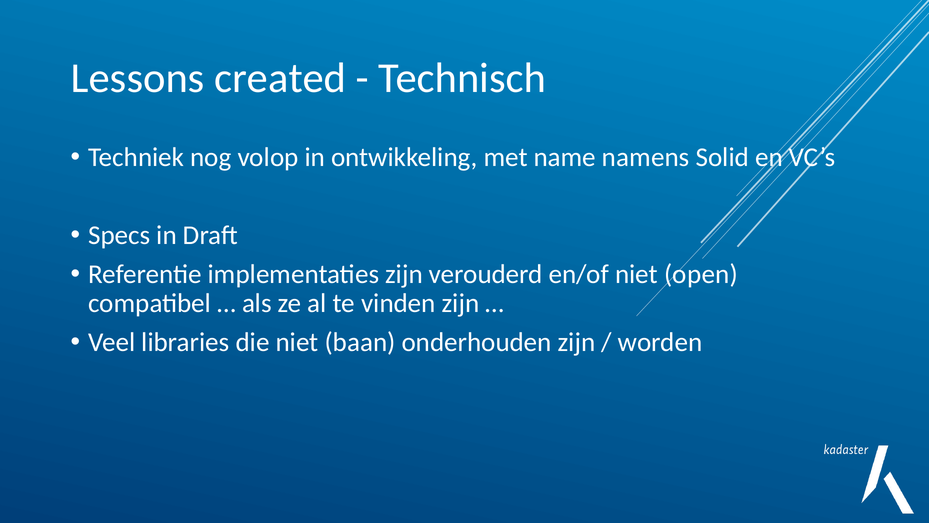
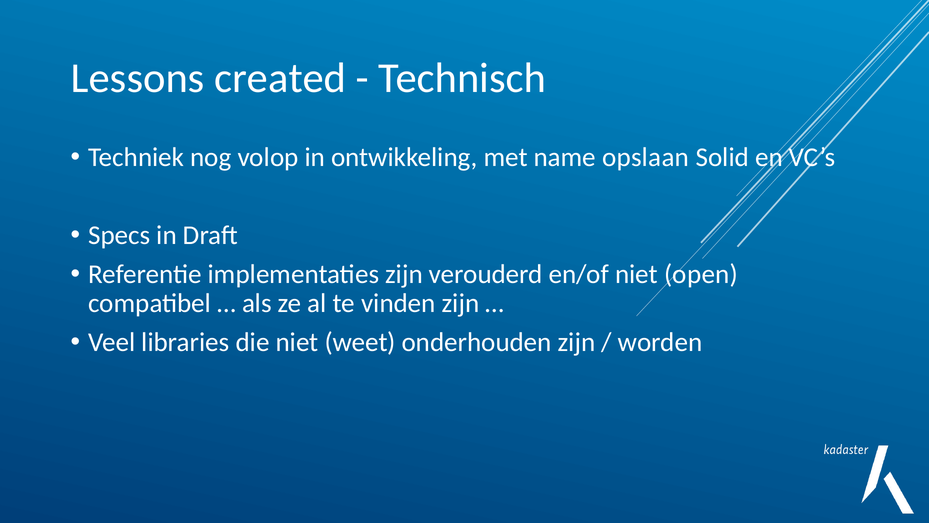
namens: namens -> opslaan (646, 157)
baan: baan -> weet (360, 342)
